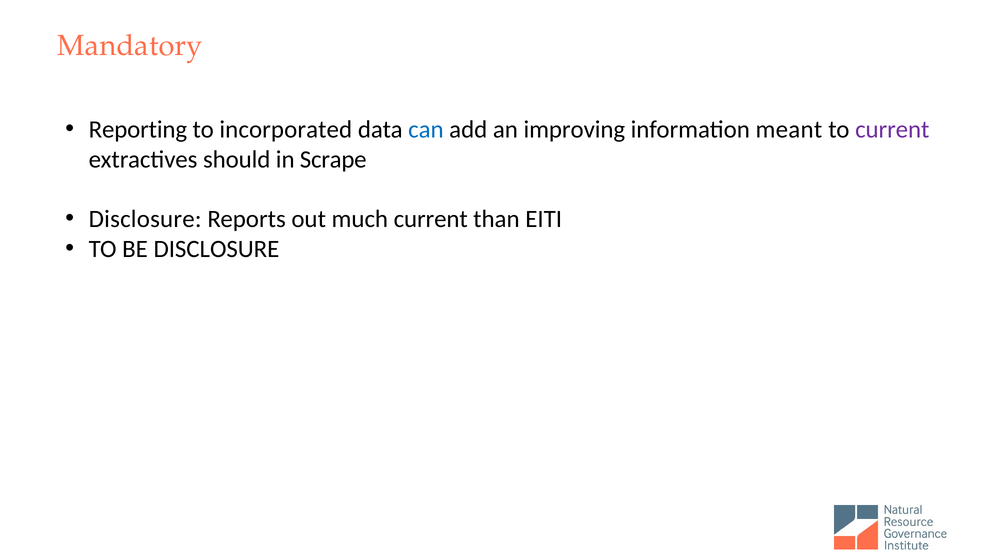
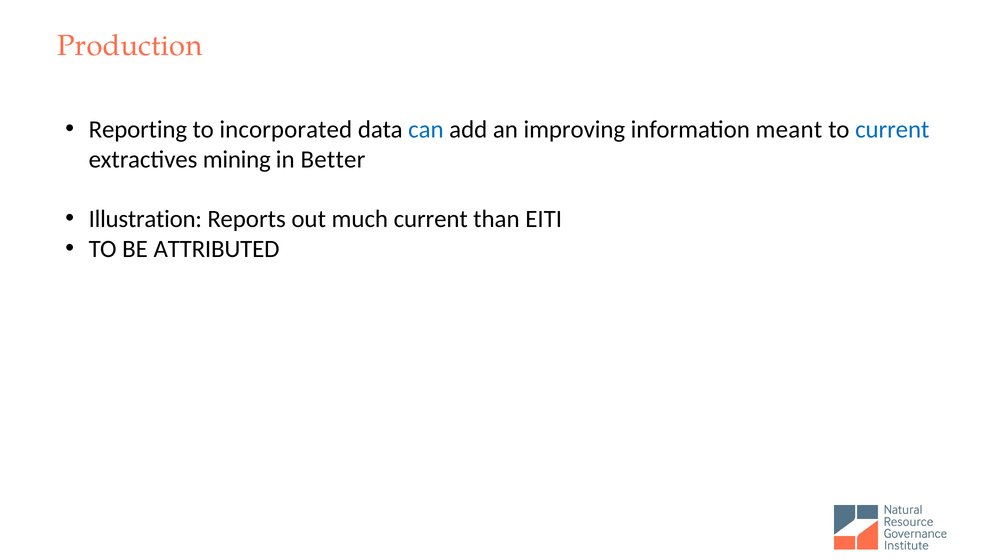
Mandatory: Mandatory -> Production (130, 46)
current colour: purple -> blue (892, 130)
should: should -> mining (237, 159)
Scrape: Scrape -> Better (333, 159)
Disclosure: Disclosure -> Illustration (145, 219)
BE DISCLOSURE: DISCLOSURE -> ATTRIBUTED (216, 249)
